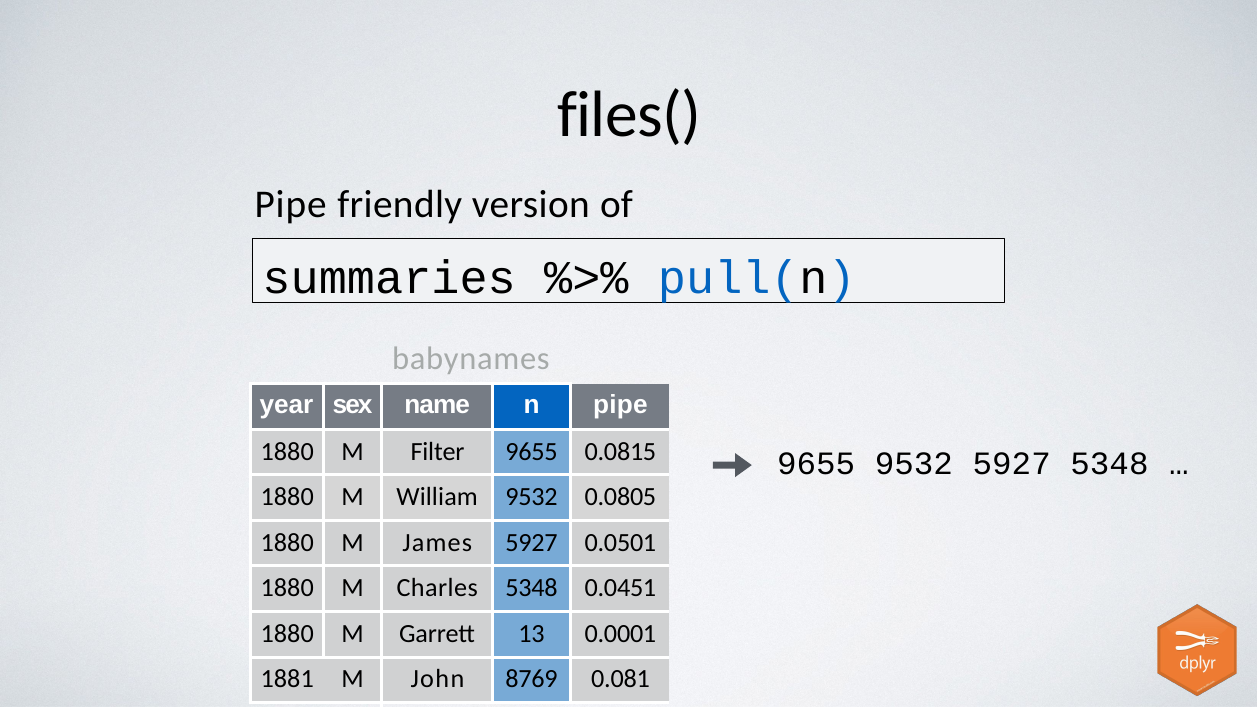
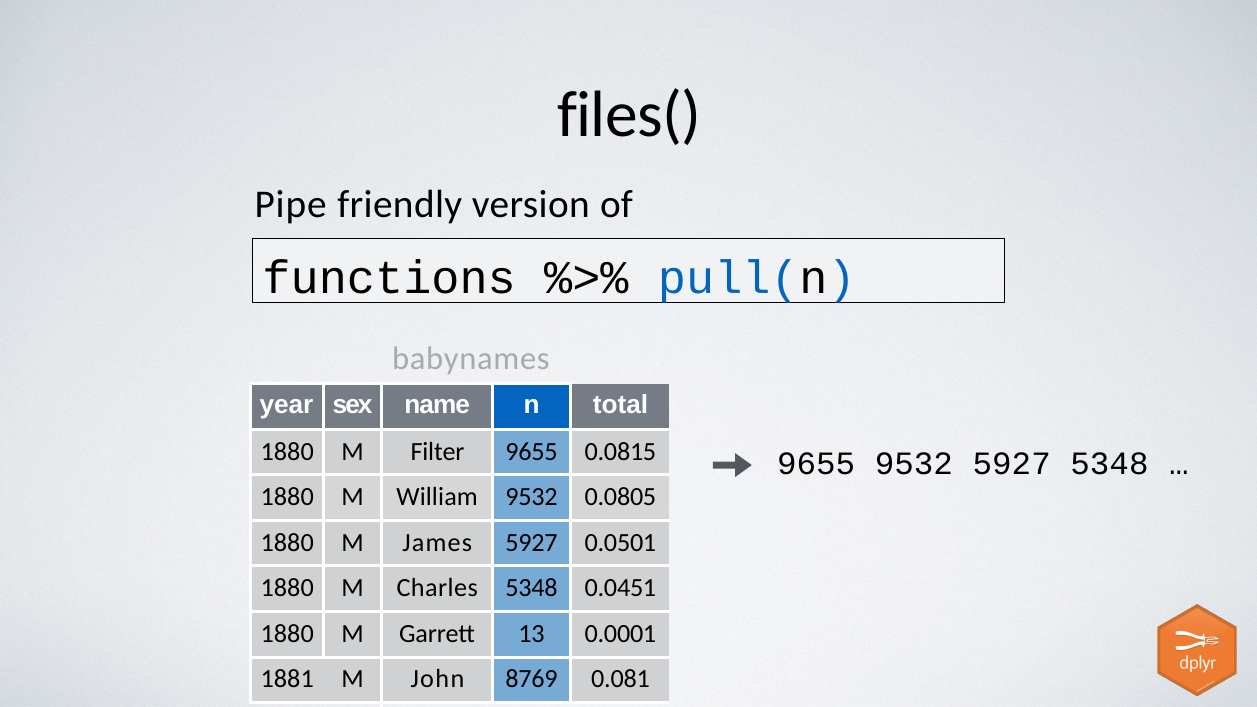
summaries: summaries -> functions (389, 278)
n pipe: pipe -> total (621, 405)
